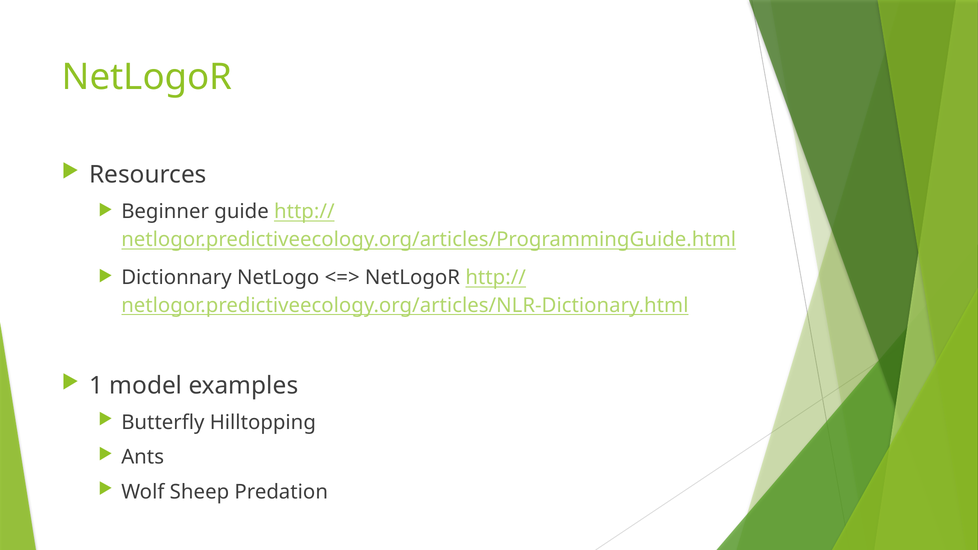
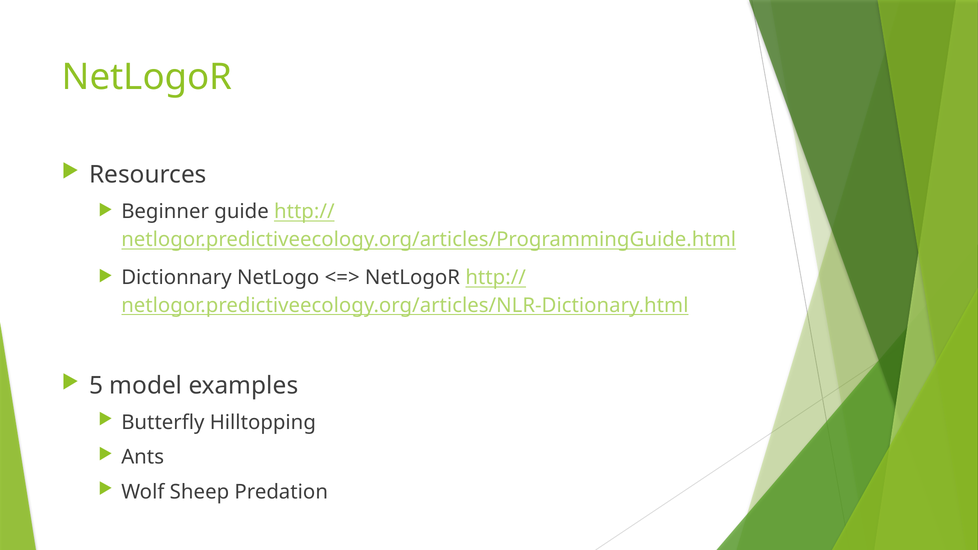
1: 1 -> 5 (96, 386)
